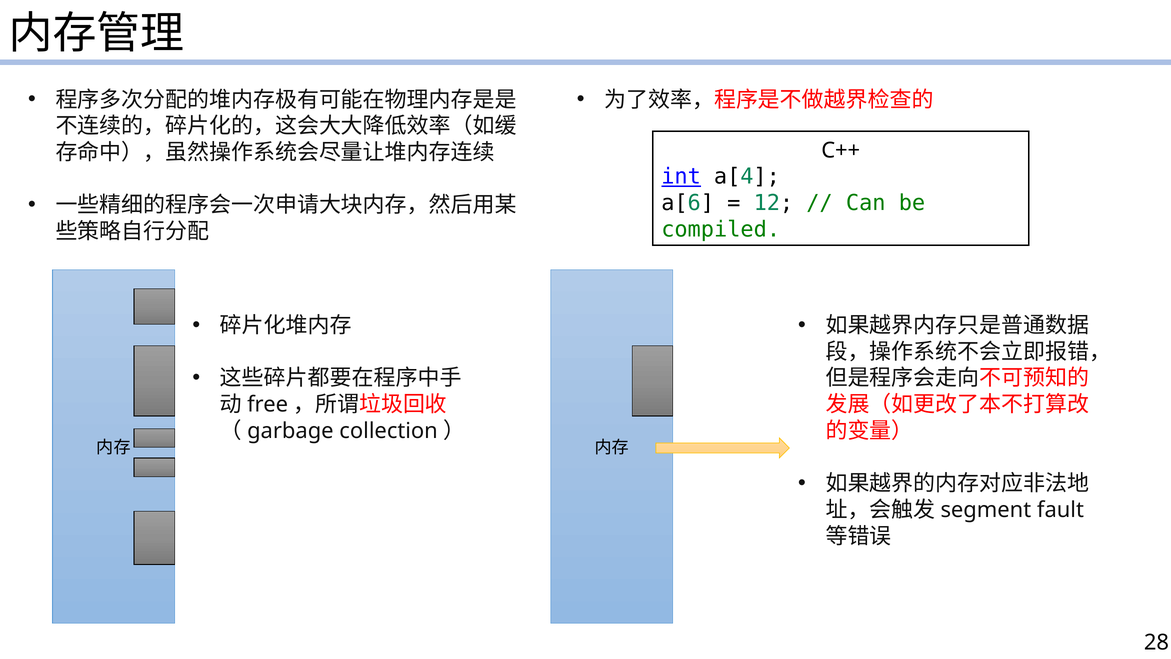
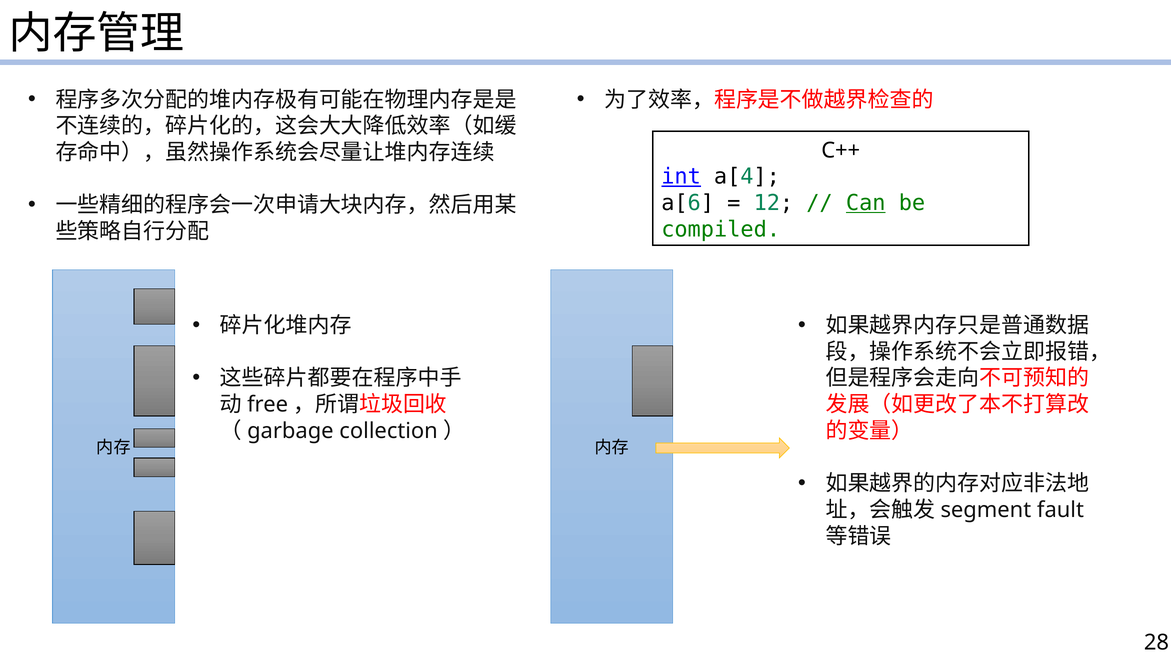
Can underline: none -> present (866, 203)
